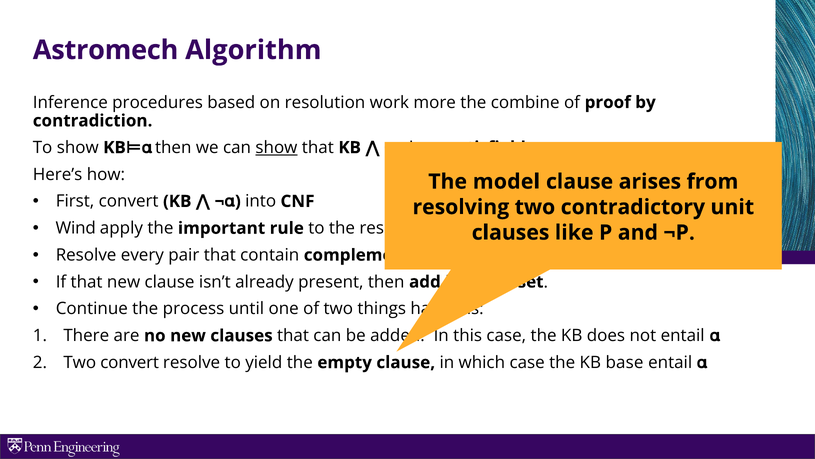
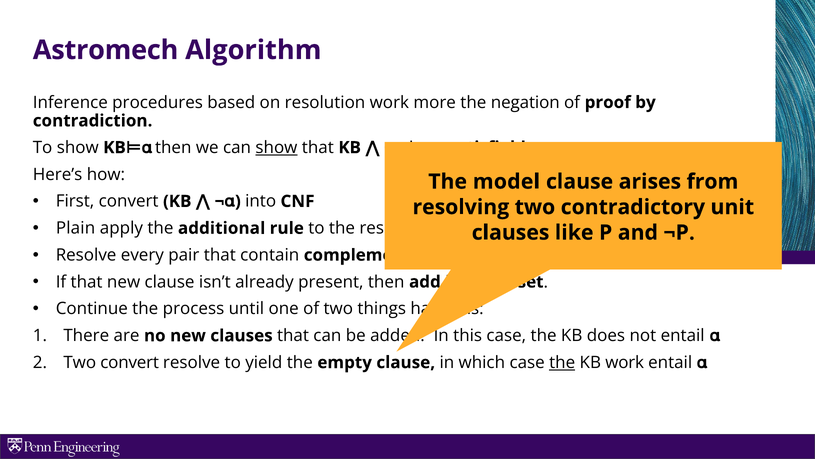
combine: combine -> negation (525, 102)
Wind: Wind -> Plain (76, 228)
important: important -> additional (222, 228)
the underline: none -> present (562, 362)
KB base: base -> work (625, 362)
